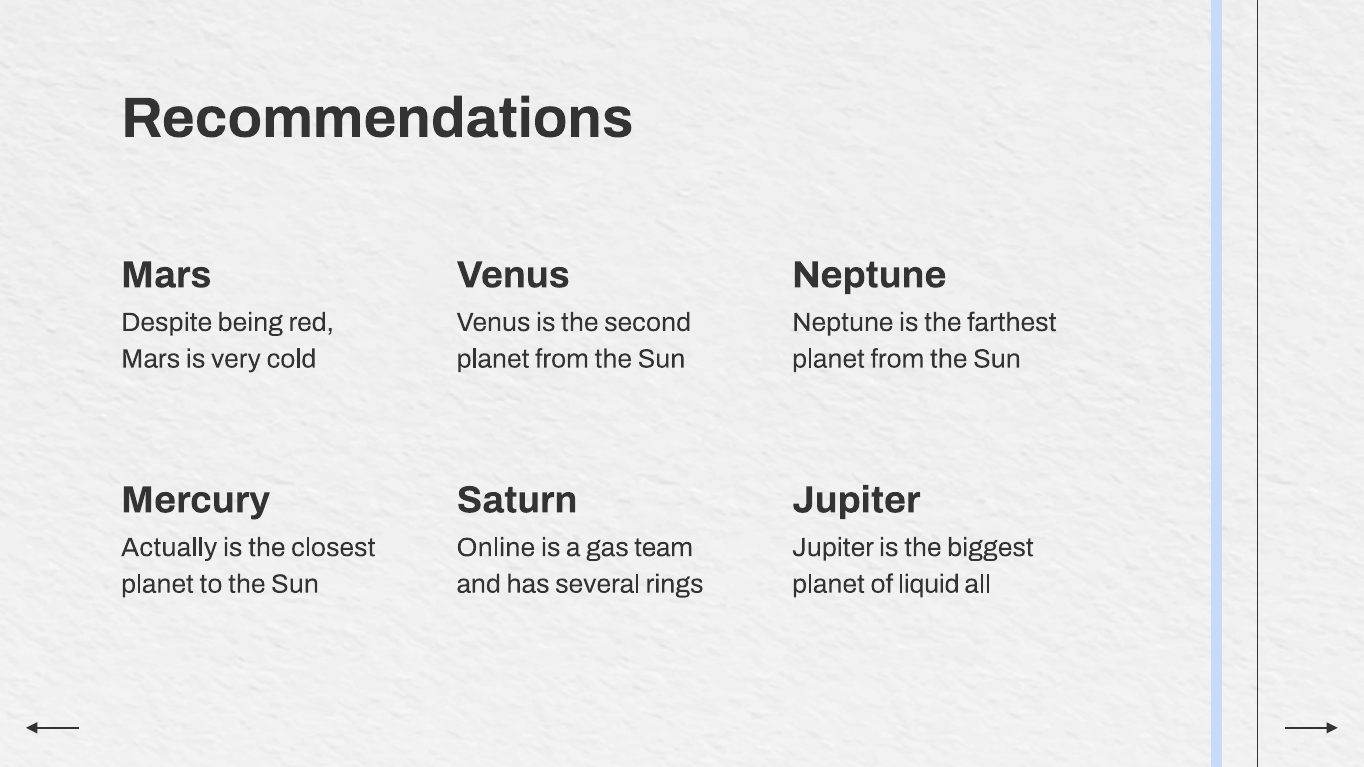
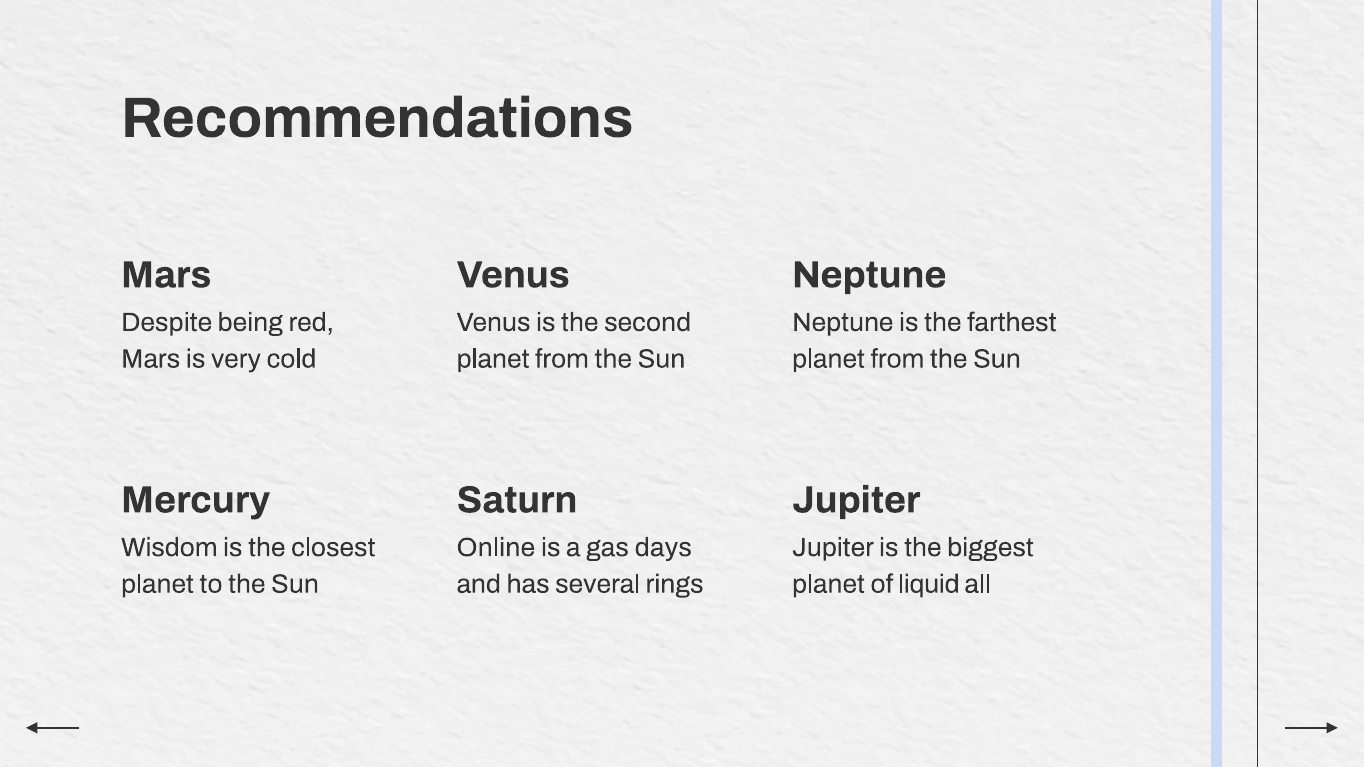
Actually: Actually -> Wisdom (169, 548)
team: team -> days (663, 548)
